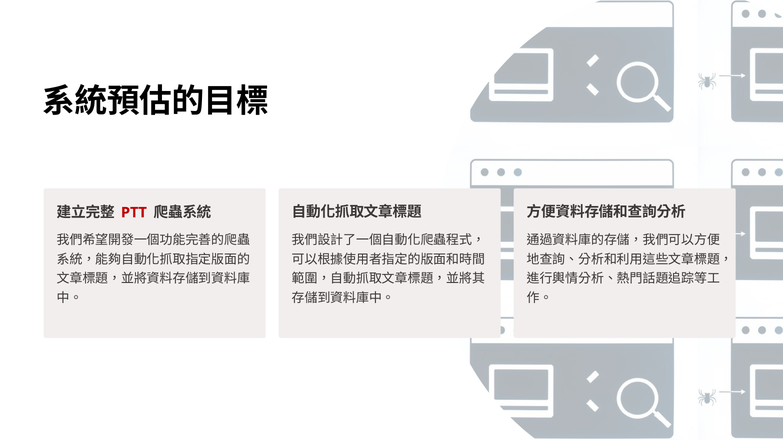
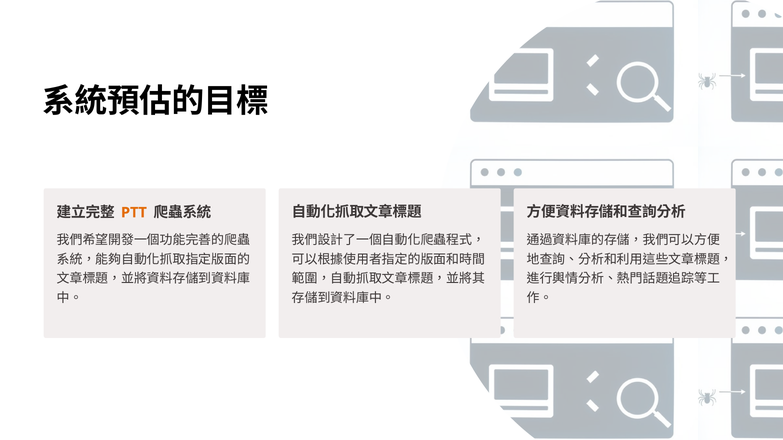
PTT colour: red -> orange (134, 213)
